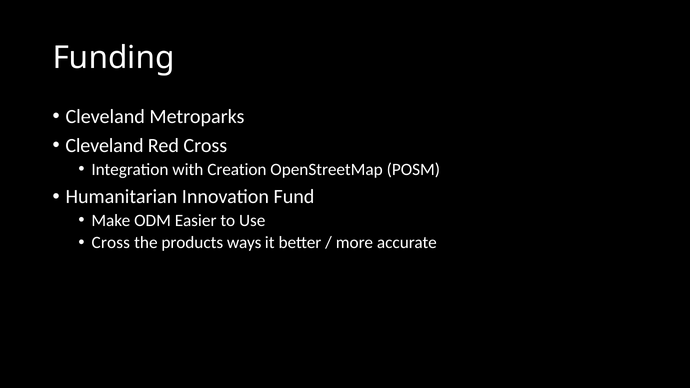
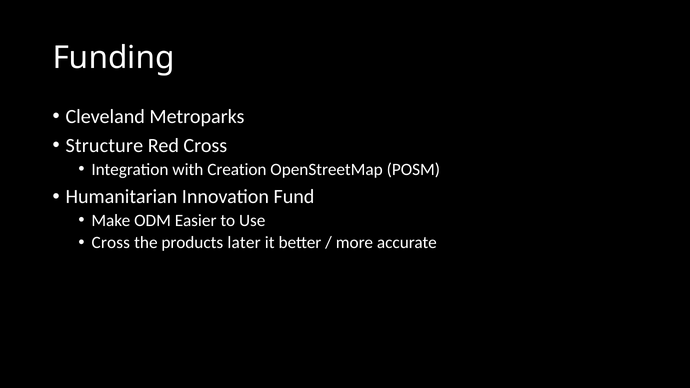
Cleveland: Cleveland -> Structure (104, 146)
ways: ways -> later (244, 243)
